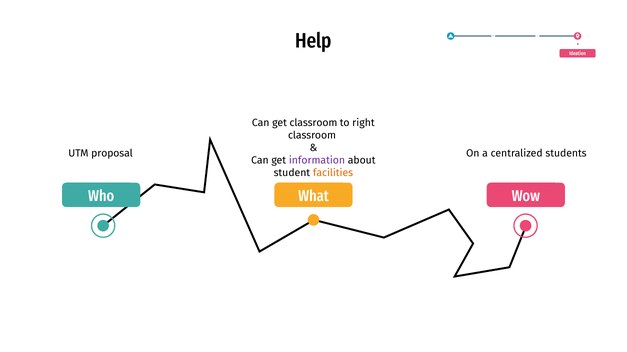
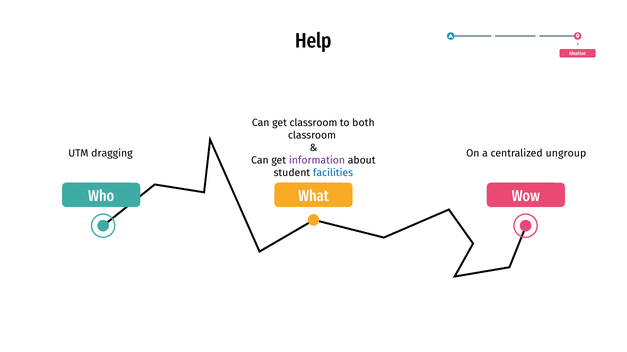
right: right -> both (363, 123)
proposal: proposal -> dragging (112, 153)
students: students -> ungroup (566, 153)
facilities colour: orange -> blue (333, 173)
